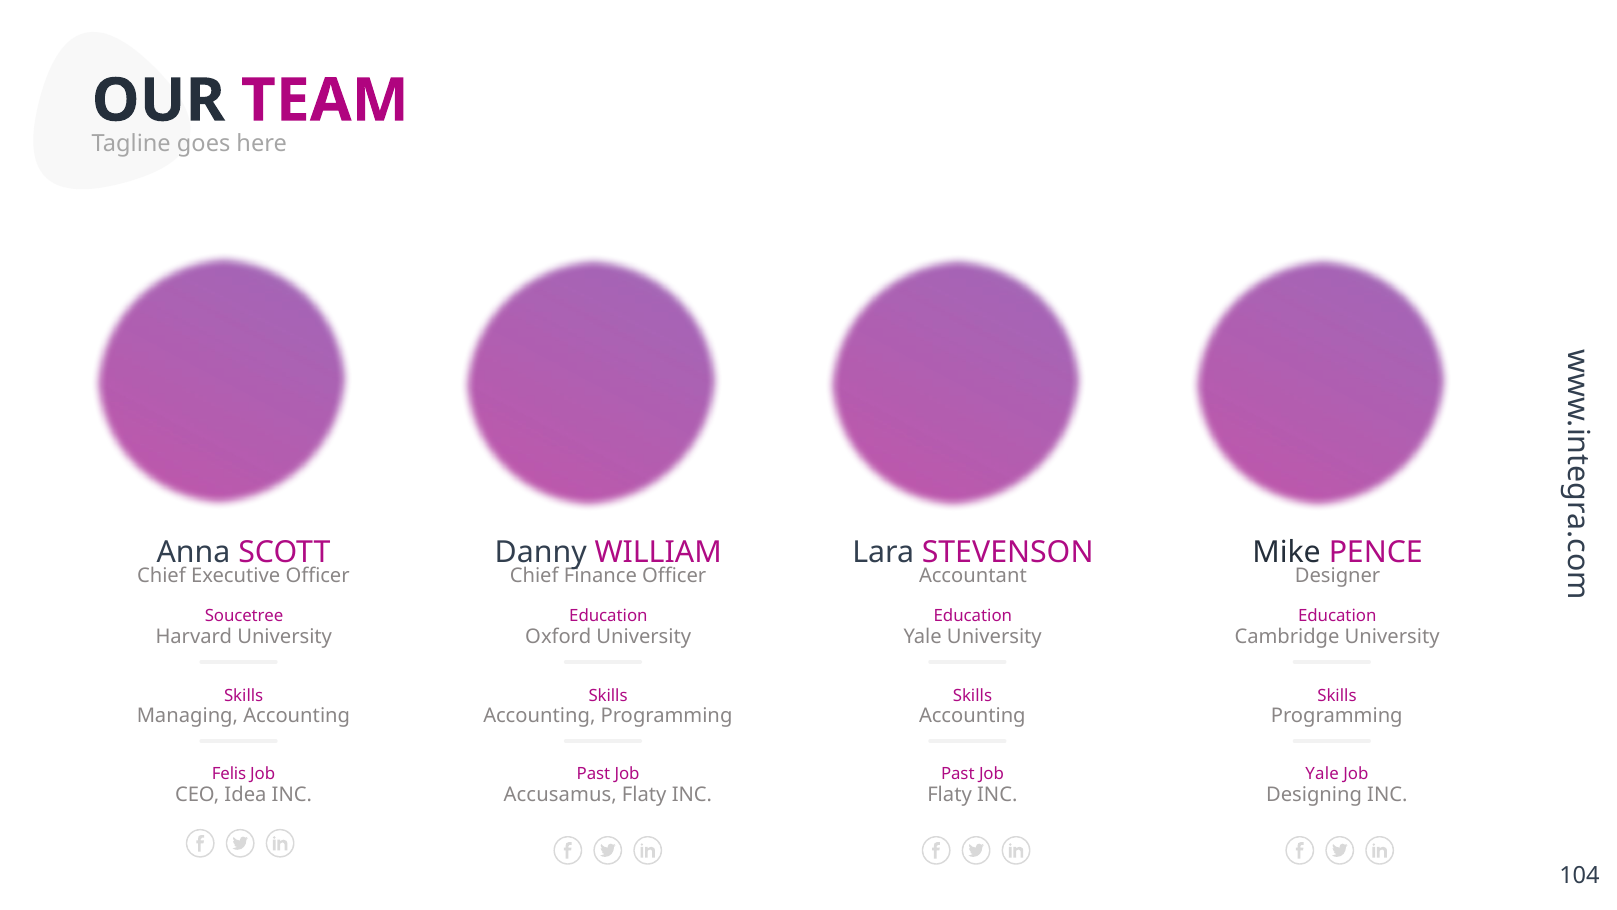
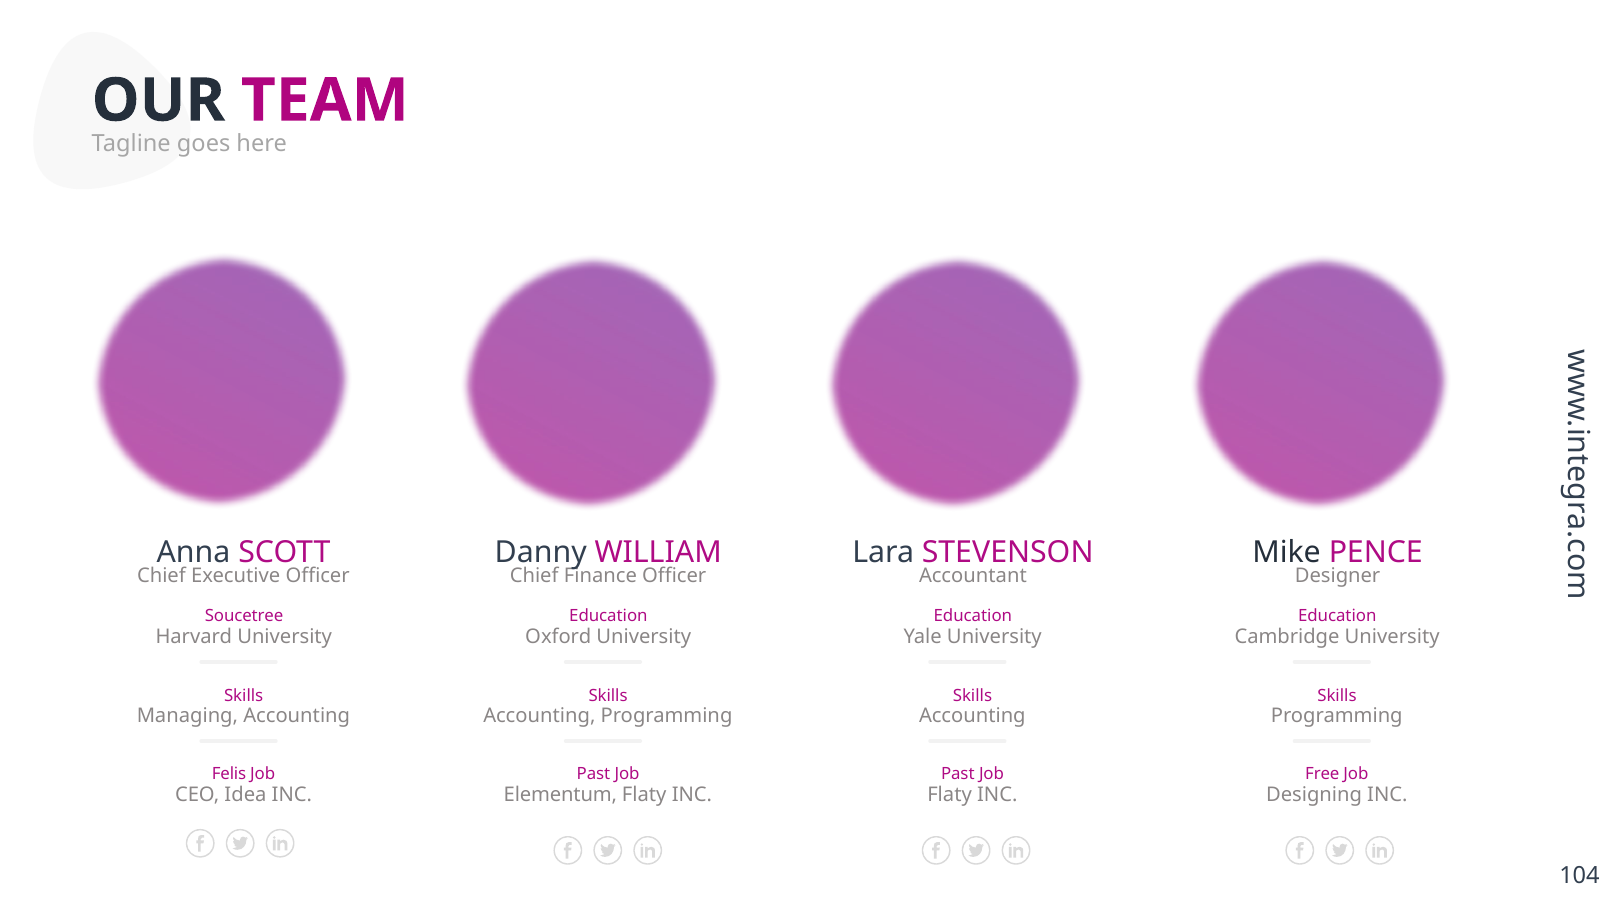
Yale: Yale -> Free (1322, 774)
Accusamus: Accusamus -> Elementum (560, 794)
